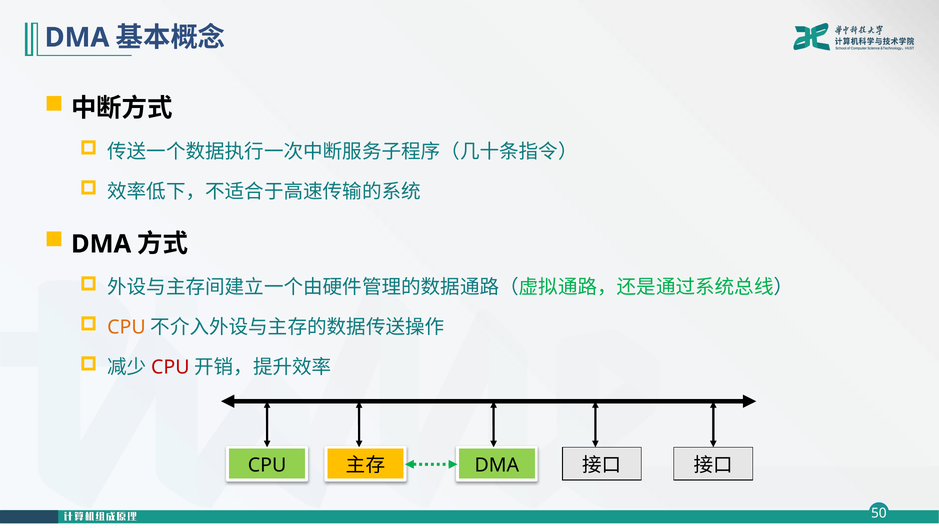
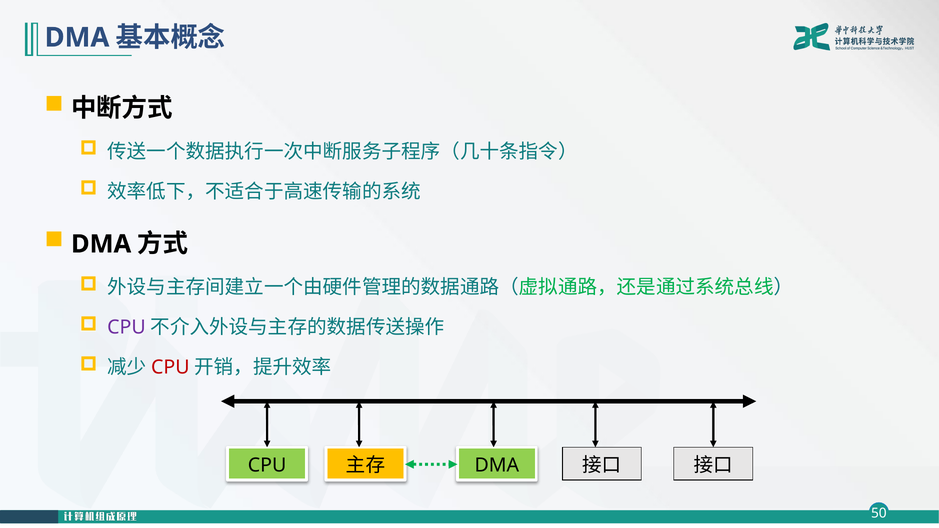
CPU colour: orange -> purple (126, 327)
